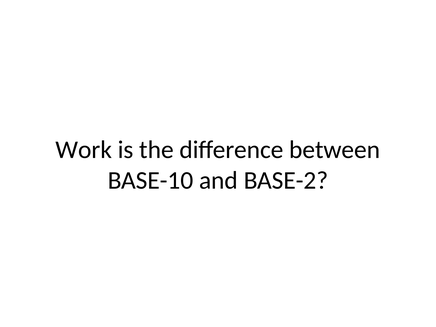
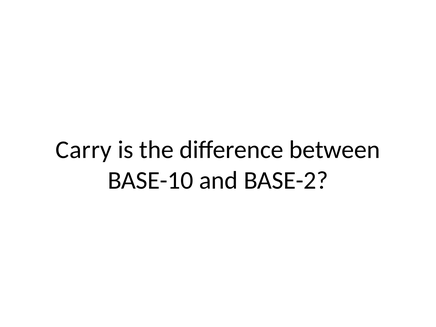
Work: Work -> Carry (84, 150)
